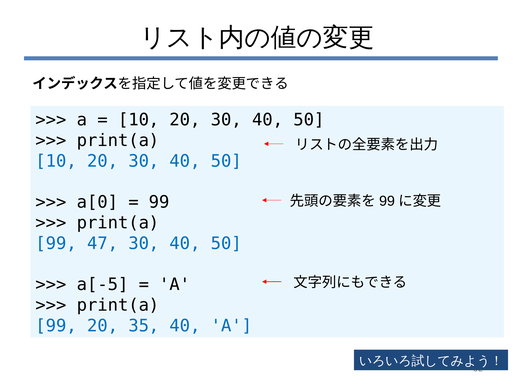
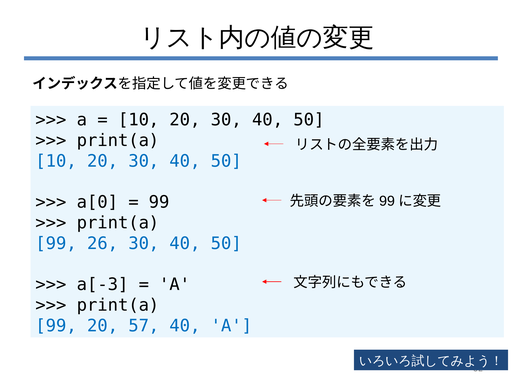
47: 47 -> 26 (103, 243)
a[-5: a[-5 -> a[-3 (103, 284)
35: 35 -> 57 (144, 325)
